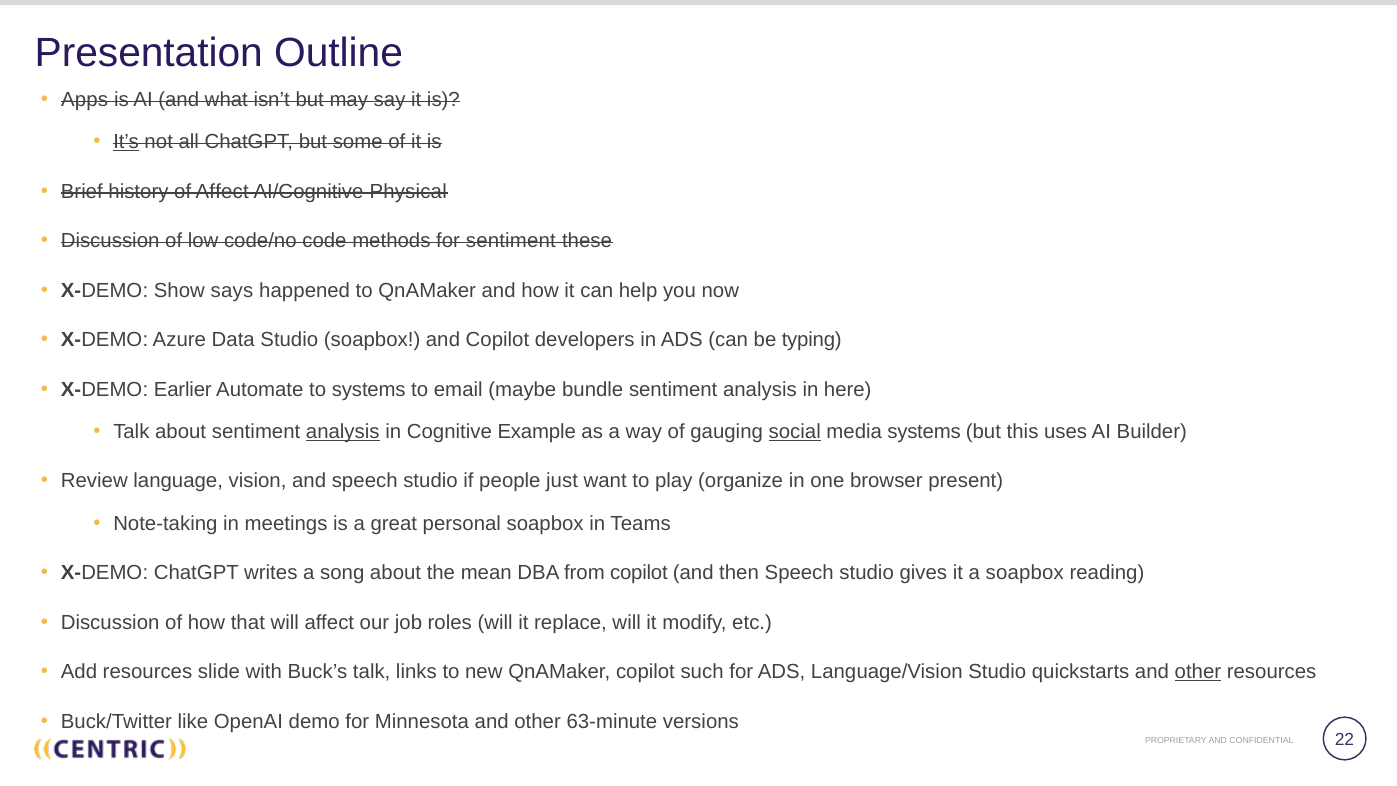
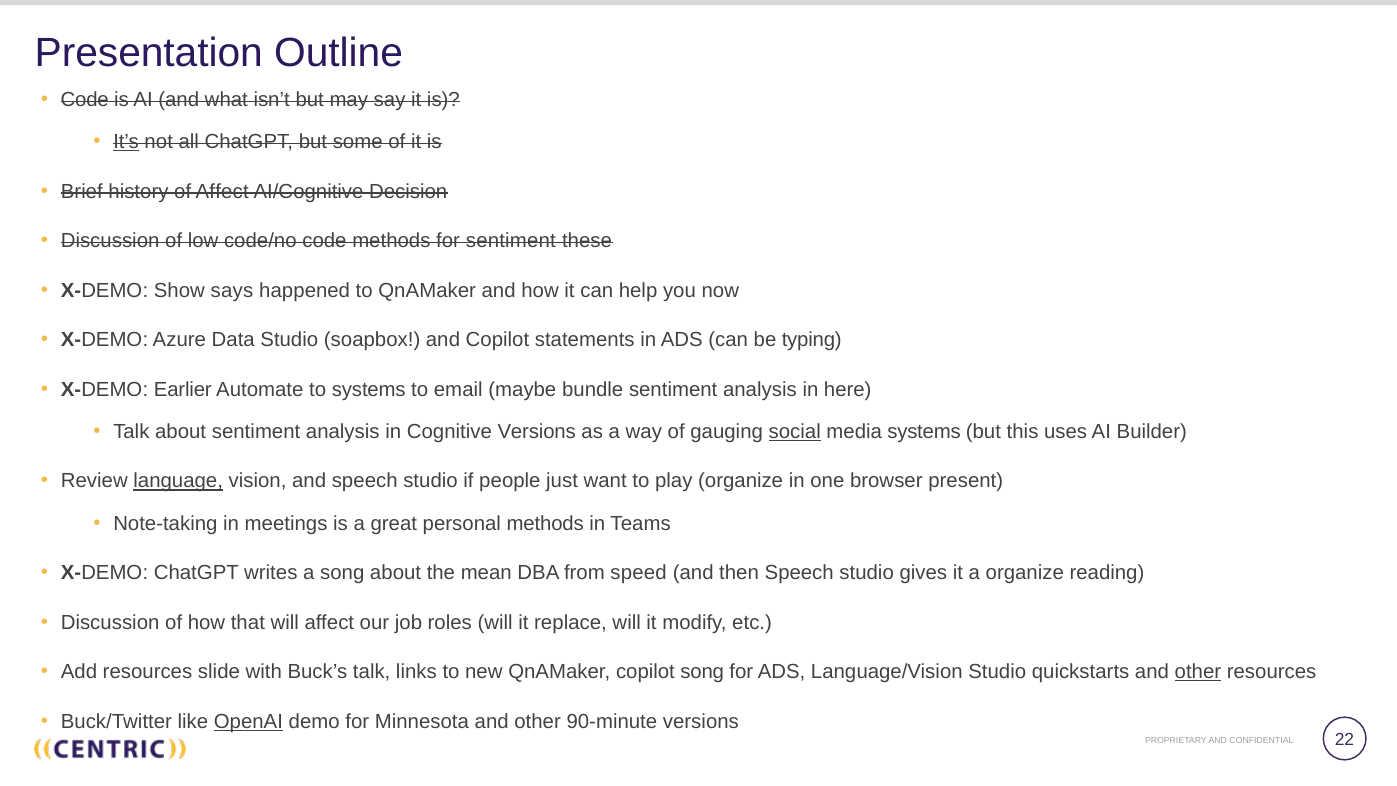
Apps: Apps -> Code (85, 100)
Physical: Physical -> Decision (408, 191)
developers: developers -> statements (585, 340)
analysis underline: present -> none (343, 432)
Cognitive Example: Example -> Versions (537, 432)
language underline: none -> present (178, 481)
personal soapbox: soapbox -> methods (545, 523)
from copilot: copilot -> speed (639, 573)
a soapbox: soapbox -> organize (1025, 573)
copilot such: such -> song (702, 672)
OpenAI underline: none -> present (248, 721)
63-minute: 63-minute -> 90-minute (612, 721)
